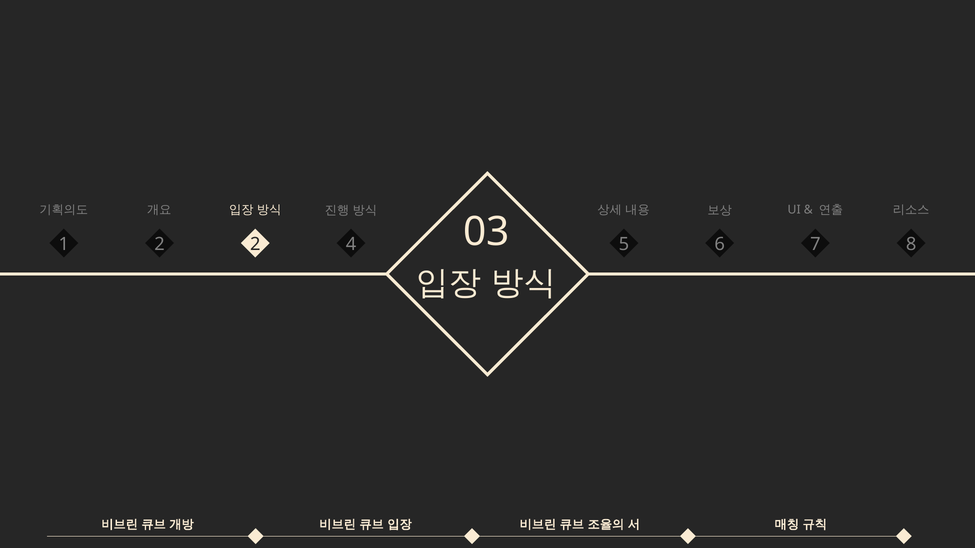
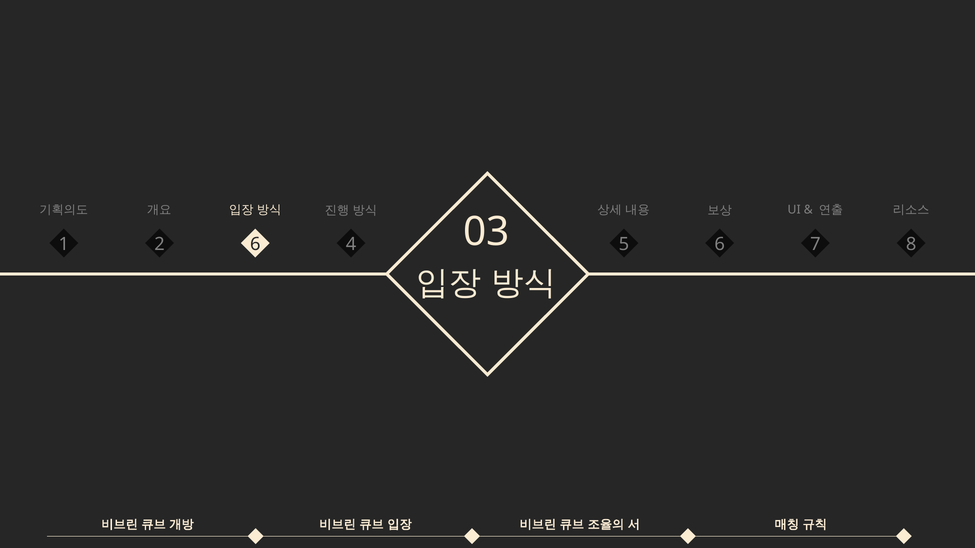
2 2: 2 -> 6 (255, 245)
